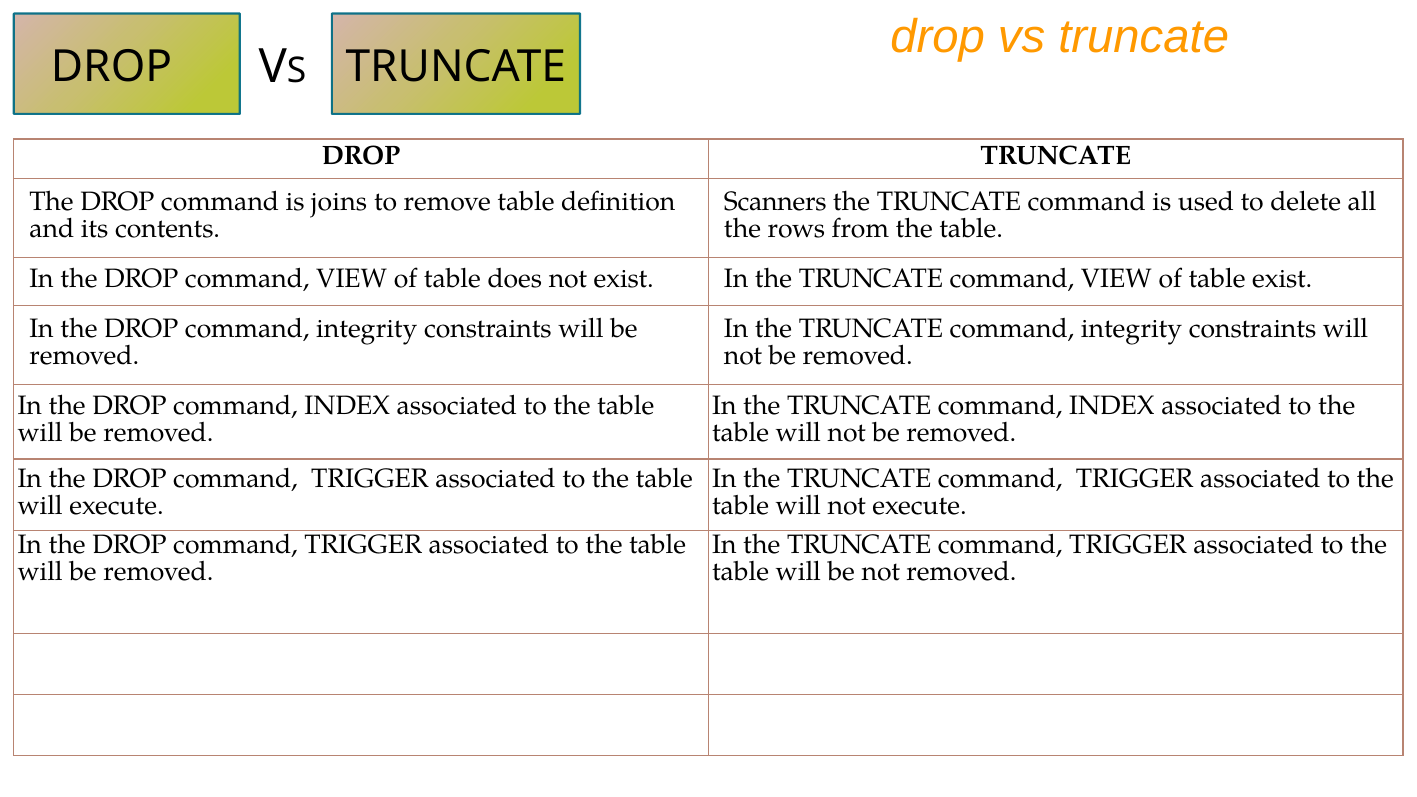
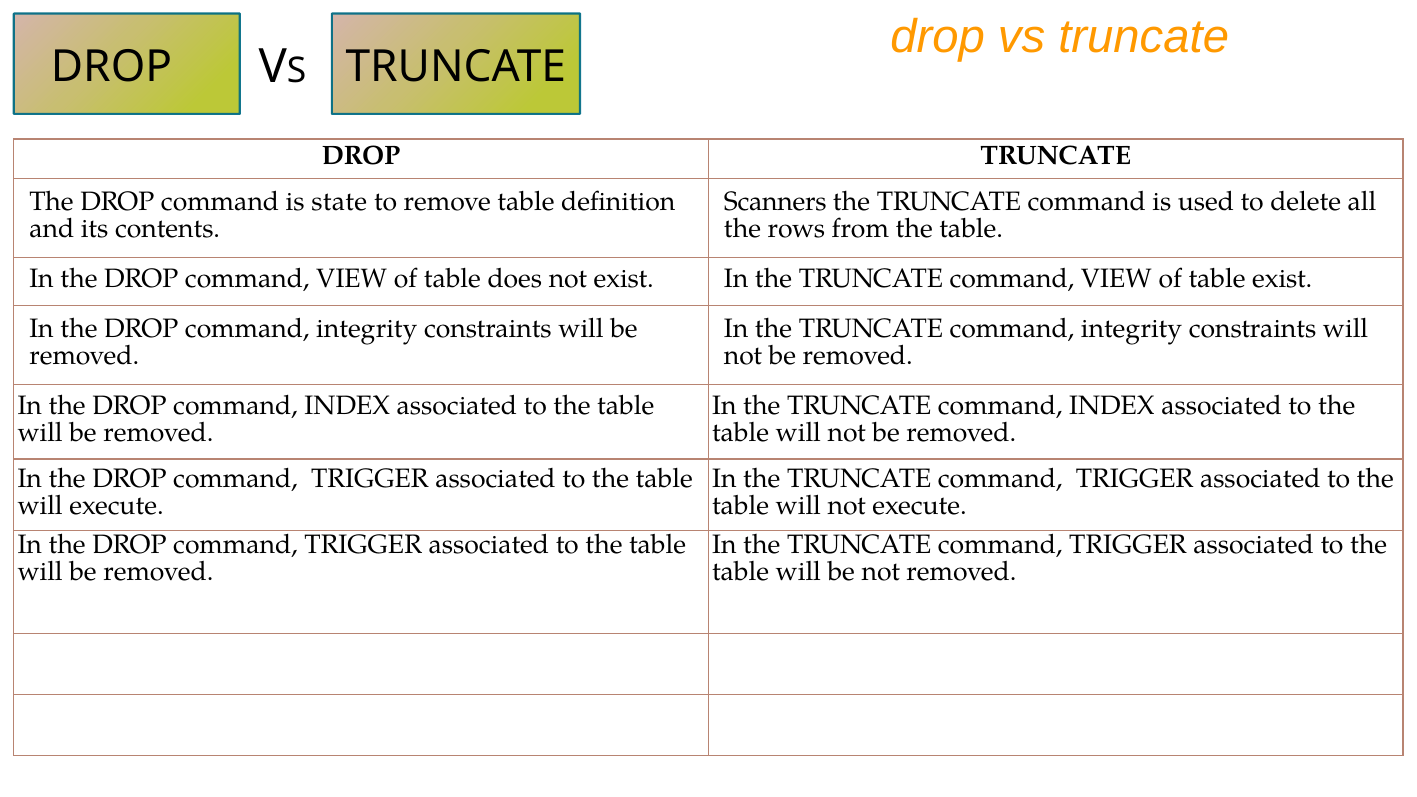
joins: joins -> state (339, 202)
